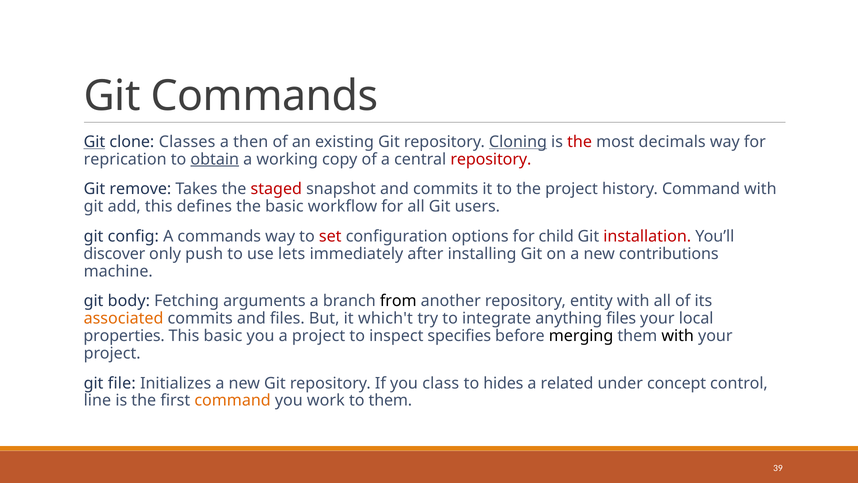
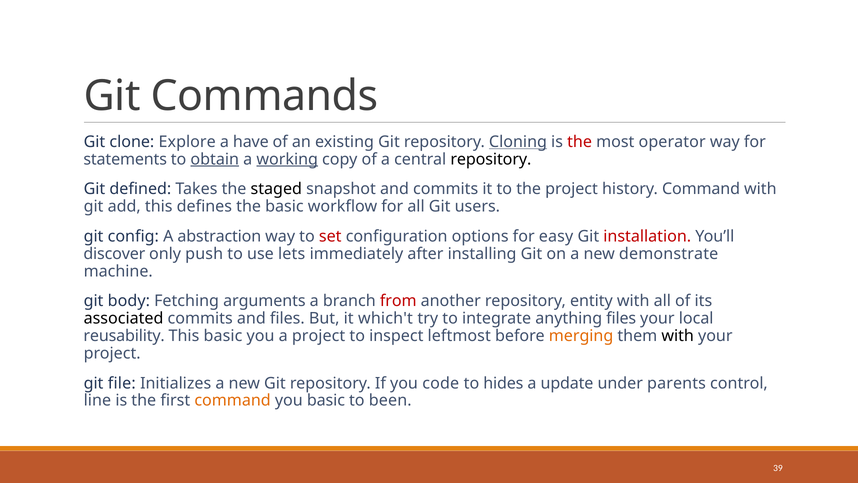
Git underline: present -> none (94, 142)
Classes: Classes -> Explore (187, 142)
then: then -> have (251, 142)
decimals: decimals -> operator (672, 142)
reprication: reprication -> statements (125, 159)
working underline: none -> present (287, 159)
repository colour: red -> black (491, 159)
remove: remove -> defined (140, 189)
staged colour: red -> black (276, 189)
A commands: commands -> abstraction (219, 236)
child: child -> easy (556, 236)
contributions: contributions -> demonstrate (669, 254)
from colour: black -> red (398, 301)
associated colour: orange -> black (124, 318)
properties: properties -> reusability (124, 336)
specifies: specifies -> leftmost (459, 336)
merging colour: black -> orange (581, 336)
class: class -> code (441, 383)
related: related -> update (567, 383)
concept: concept -> parents (677, 383)
you work: work -> basic (326, 400)
to them: them -> been (390, 400)
